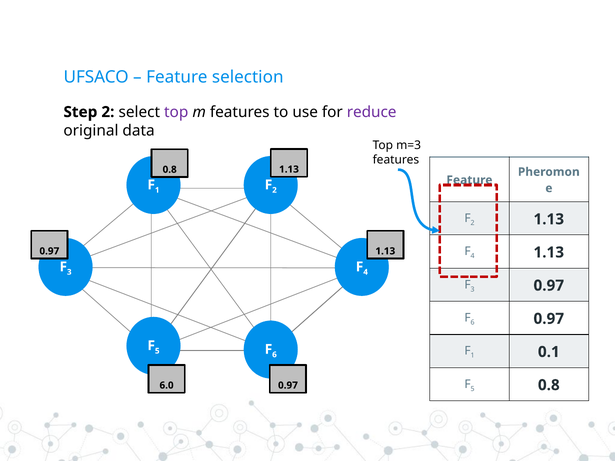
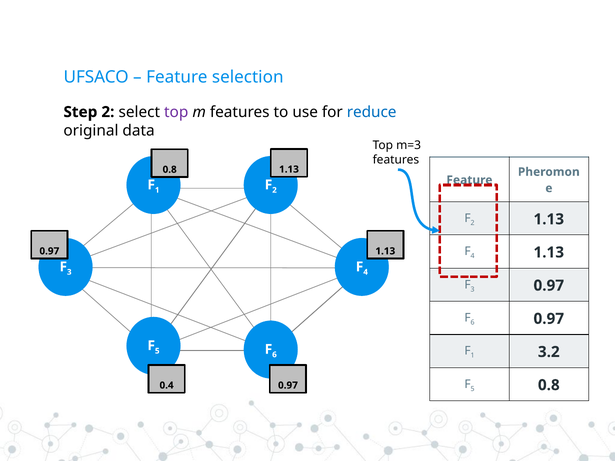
reduce colour: purple -> blue (372, 112)
0.1: 0.1 -> 3.2 (549, 352)
6.0: 6.0 -> 0.4 (167, 386)
